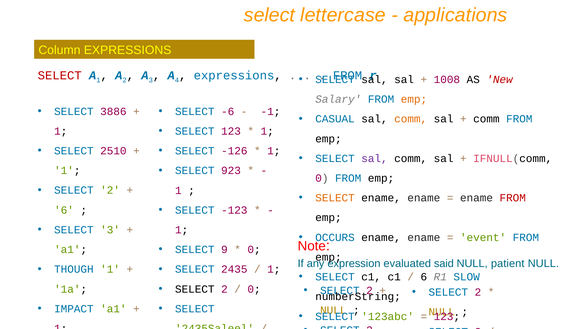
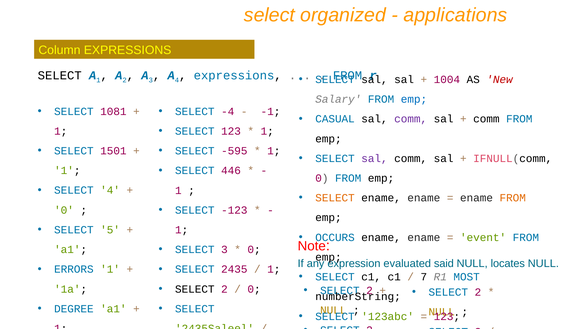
lettercase: lettercase -> organized (343, 15)
SELECT colour: red -> black (60, 75)
1008: 1008 -> 1004 (447, 80)
emp colour: orange -> blue (414, 99)
3886: 3886 -> 1081 (113, 111)
-6: -6 -> -4 (228, 111)
comm colour: orange -> purple (411, 119)
2510: 2510 -> 1501 (113, 151)
-126: -126 -> -595 (234, 151)
923: 923 -> 446 (231, 171)
2: 2 -> 4 (110, 190)
FROM colour: red -> orange (513, 198)
6: 6 -> 0 (64, 210)
SELECT 3: 3 -> 5 (110, 230)
SELECT 9: 9 -> 3 (224, 250)
patient: patient -> locates (508, 264)
THOUGH: THOUGH -> ERRORS (74, 269)
6: 6 -> 7 (424, 277)
SLOW: SLOW -> MOST (467, 277)
IMPACT: IMPACT -> DEGREE (74, 309)
